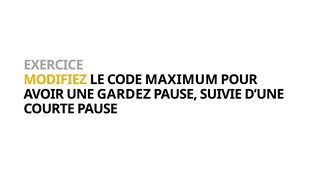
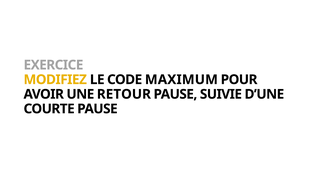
GARDEZ: GARDEZ -> RETOUR (124, 94)
